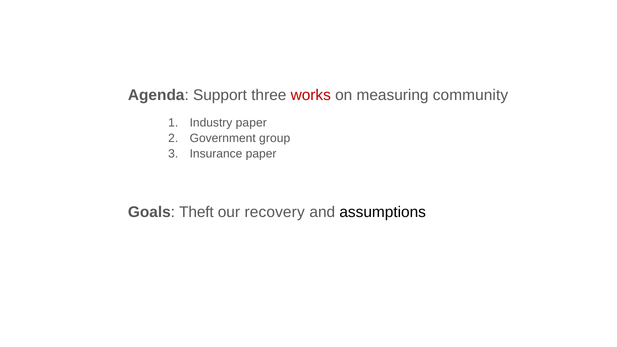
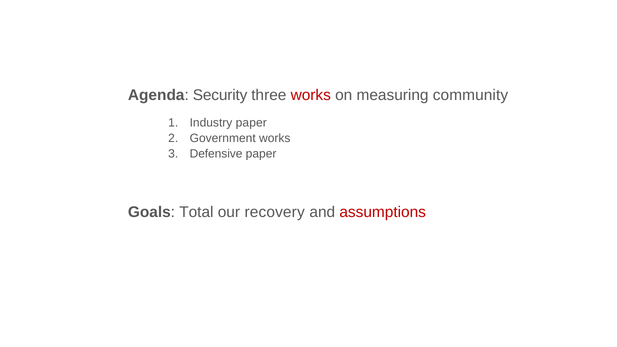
Support: Support -> Security (220, 95)
Government group: group -> works (275, 139)
Insurance: Insurance -> Defensive (216, 154)
Theft: Theft -> Total (196, 212)
assumptions colour: black -> red (383, 212)
